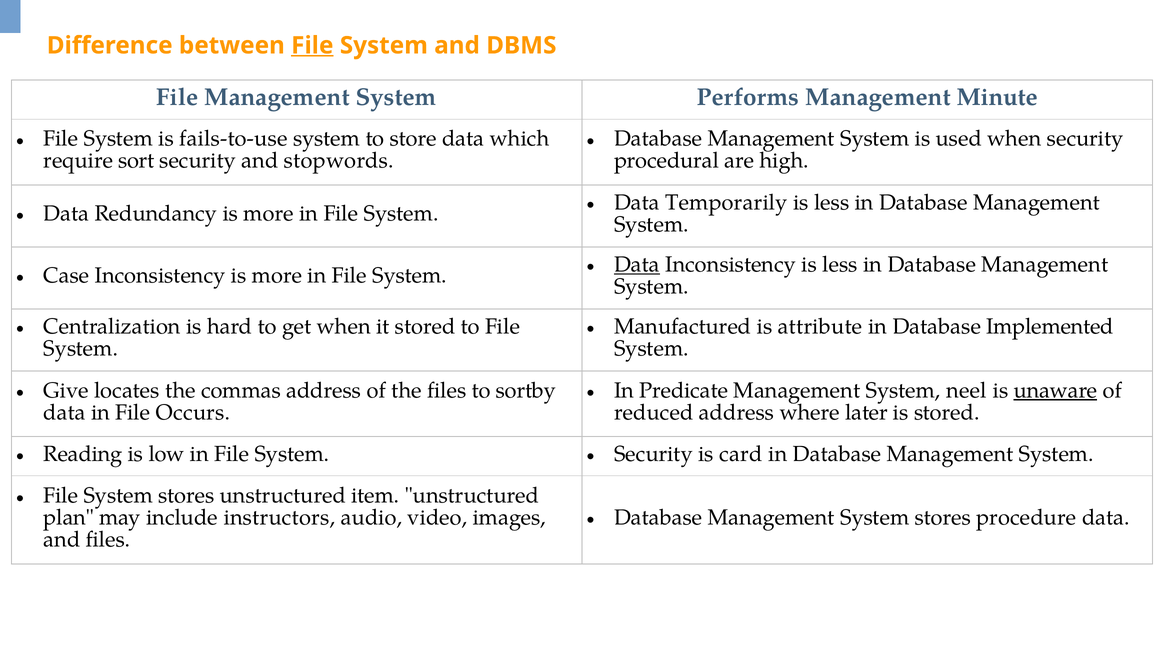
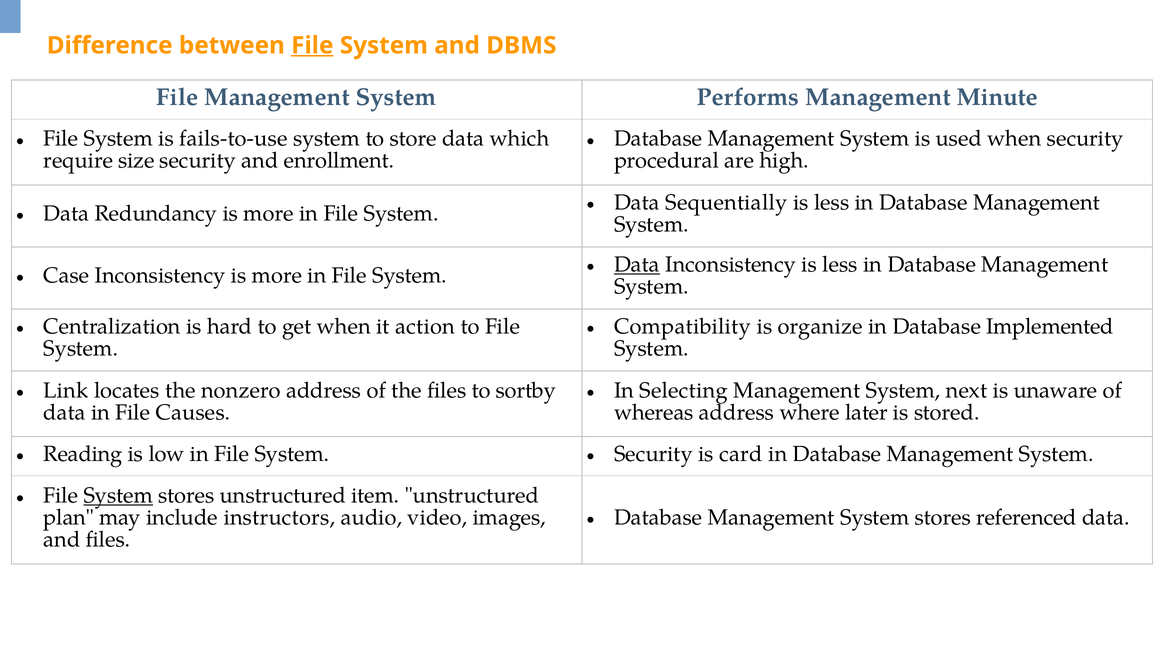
sort: sort -> size (136, 161)
stopwords: stopwords -> enrollment (339, 161)
Temporarily: Temporarily -> Sequentially (726, 202)
it stored: stored -> action (425, 326)
Manufactured: Manufactured -> Compatibility (682, 326)
attribute: attribute -> organize (820, 326)
Give: Give -> Link (66, 390)
commas: commas -> nonzero (241, 390)
Predicate: Predicate -> Selecting (684, 390)
neel: neel -> next (967, 390)
unaware underline: present -> none (1056, 390)
Occurs: Occurs -> Causes (193, 412)
reduced: reduced -> whereas (654, 412)
System underline: none -> present (118, 495)
procedure: procedure -> referenced (1026, 517)
